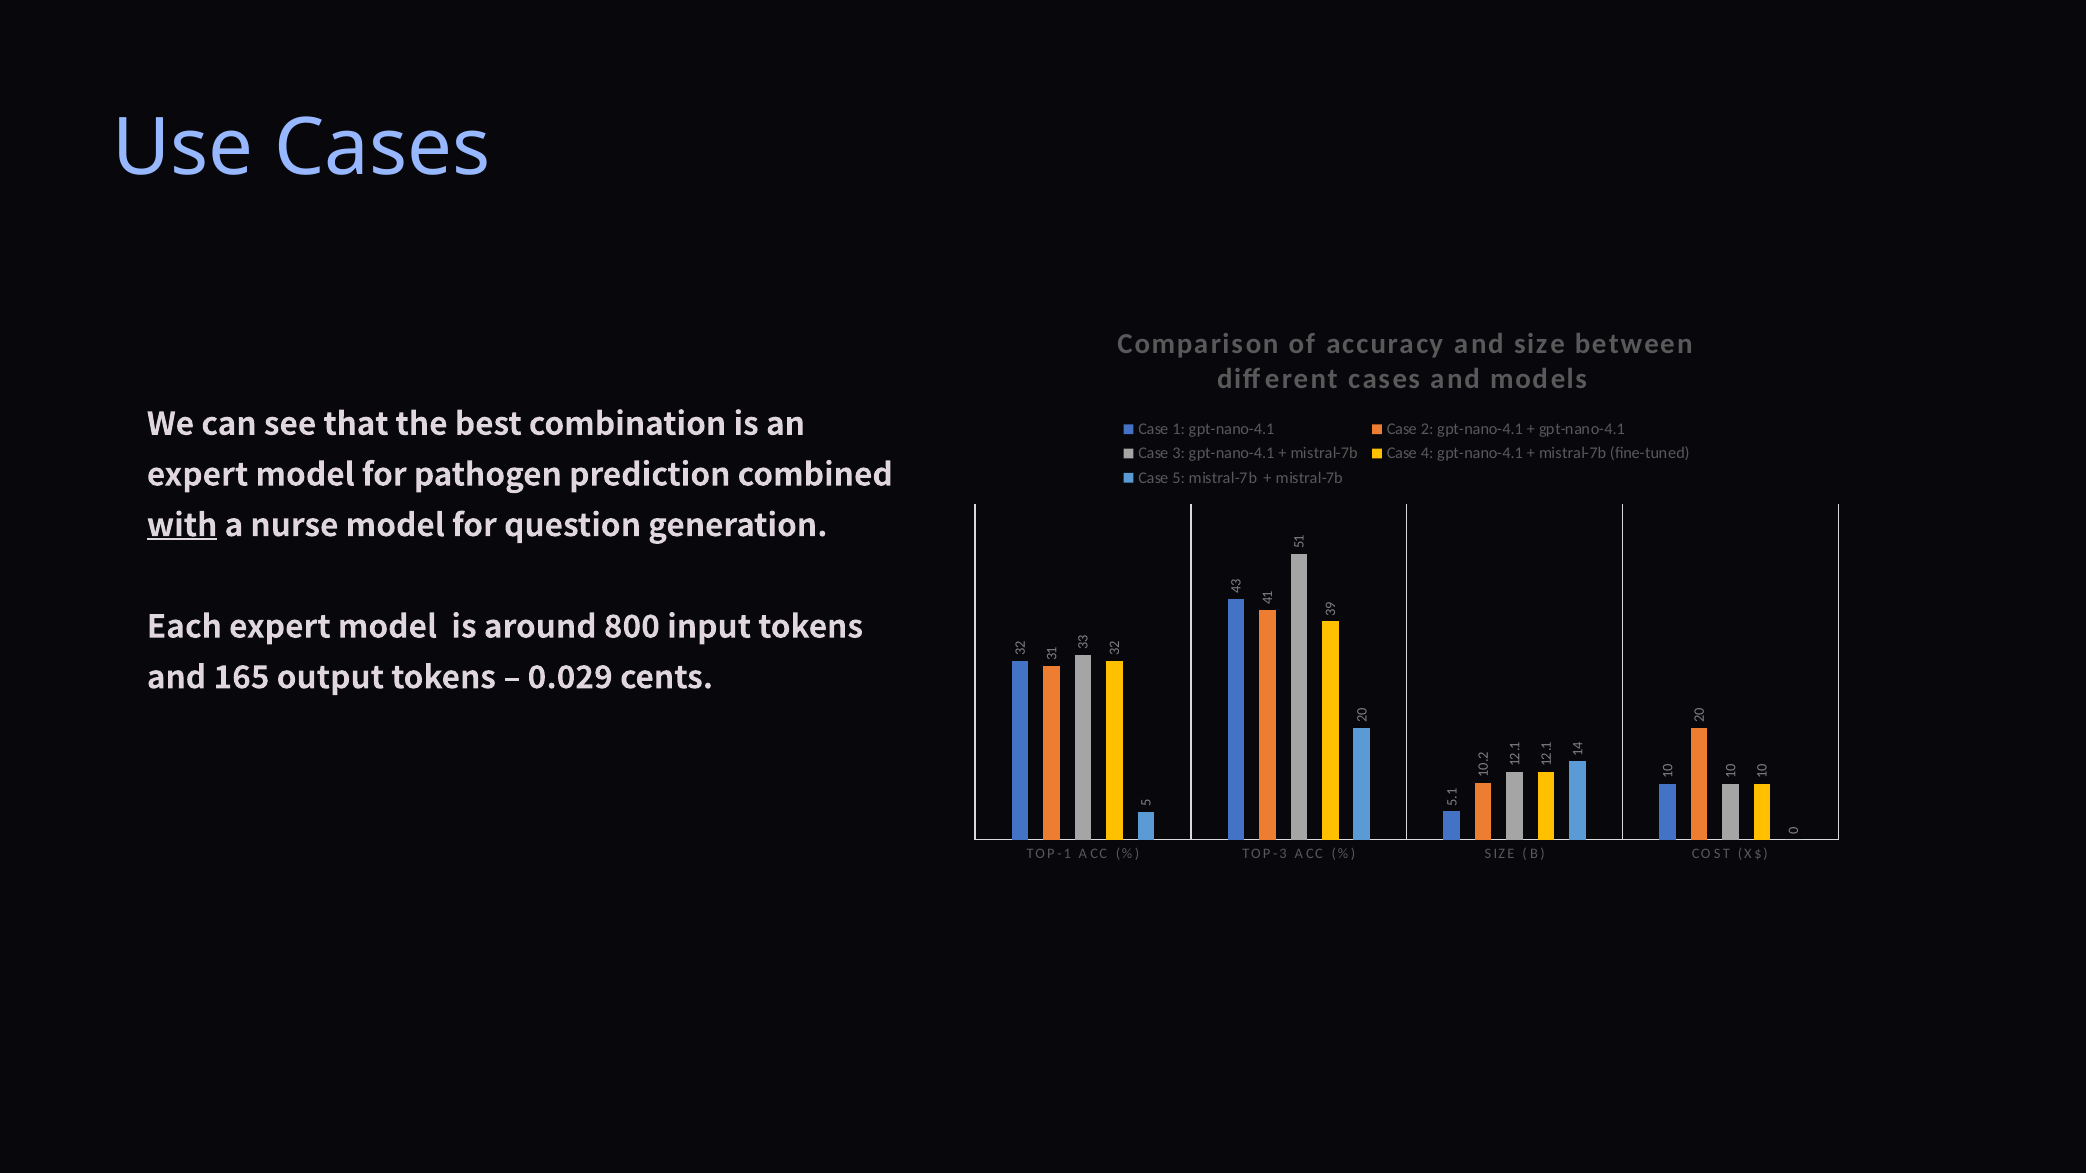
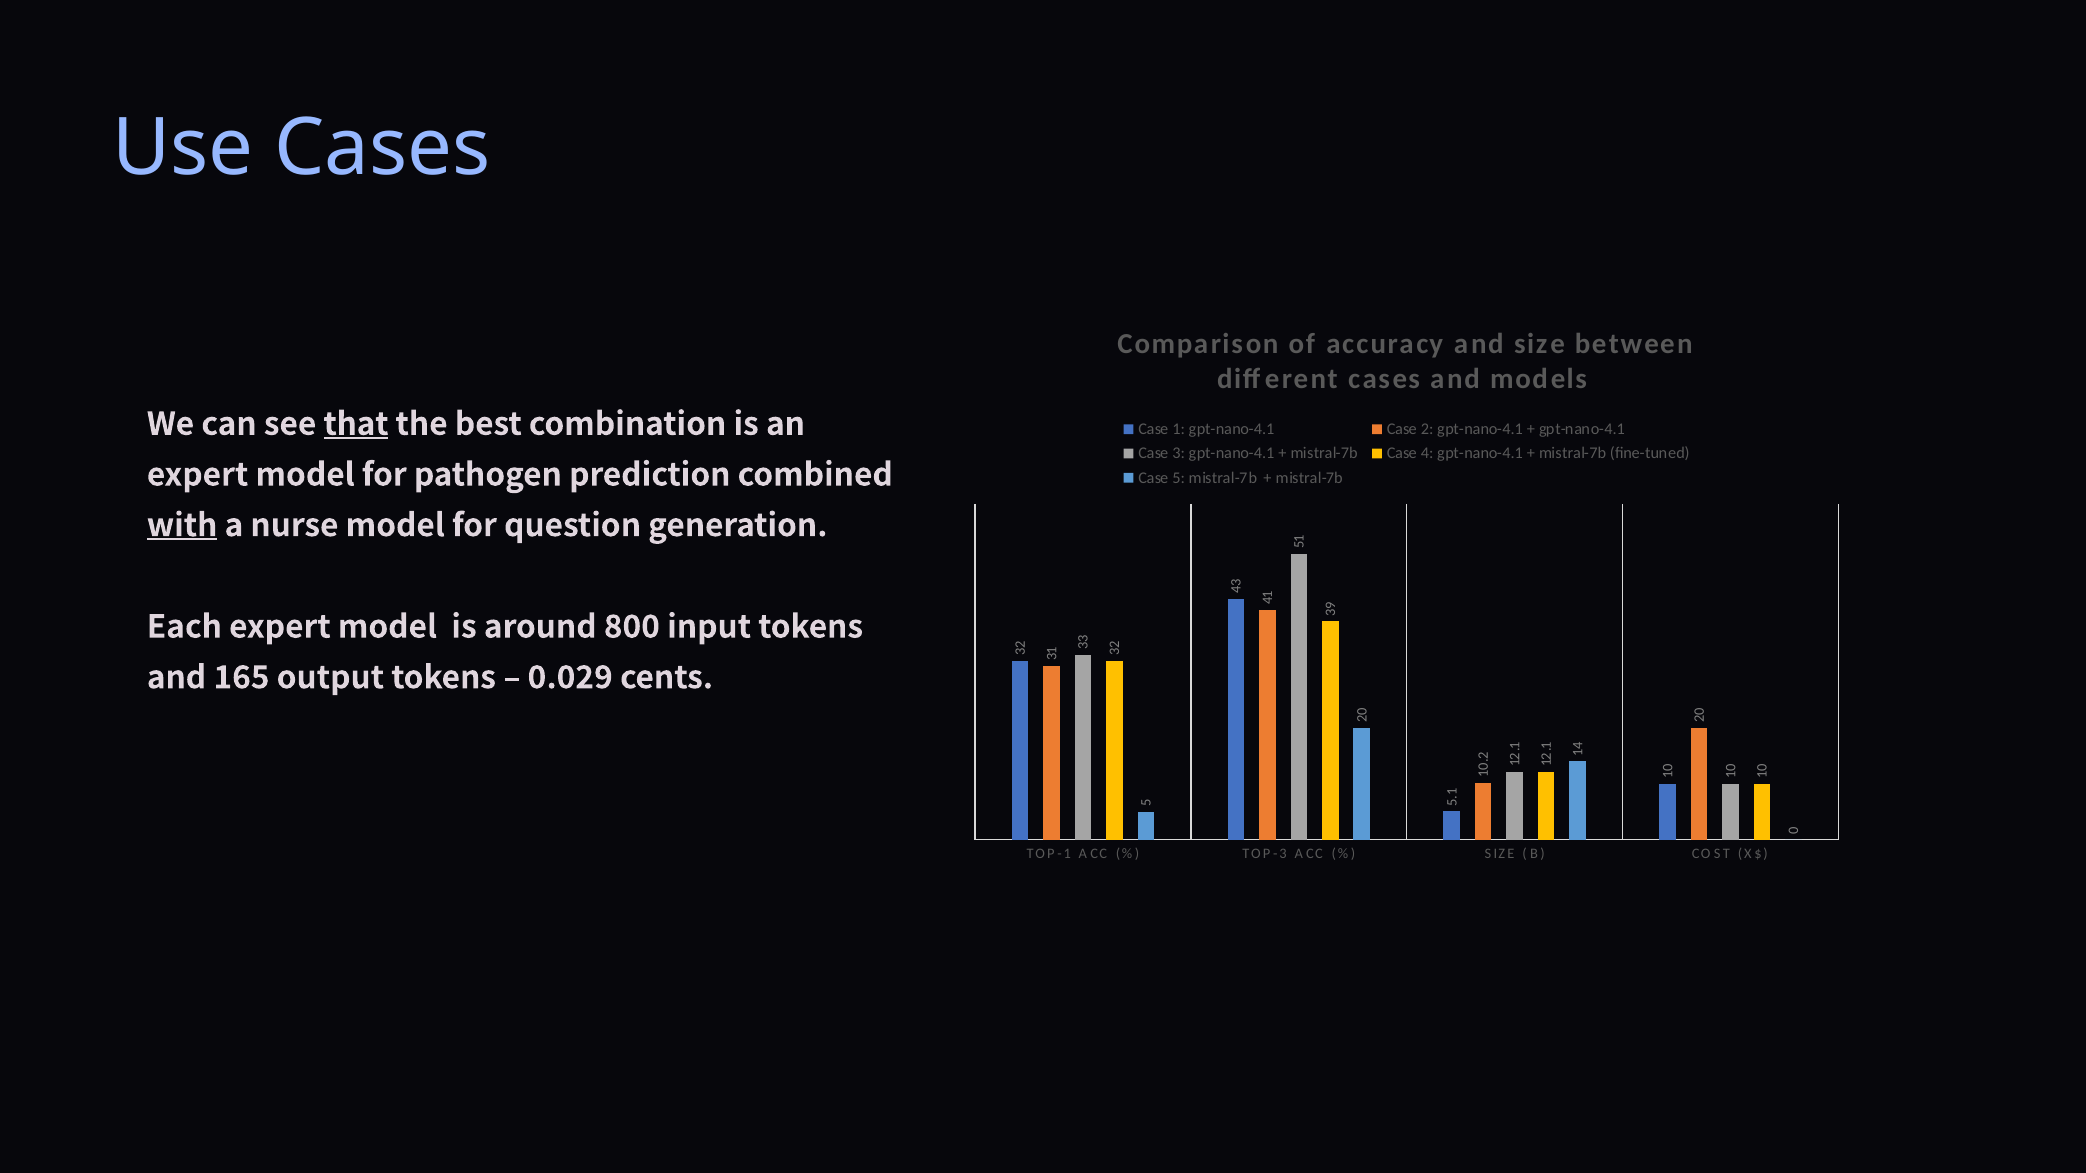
that underline: none -> present (356, 425)
